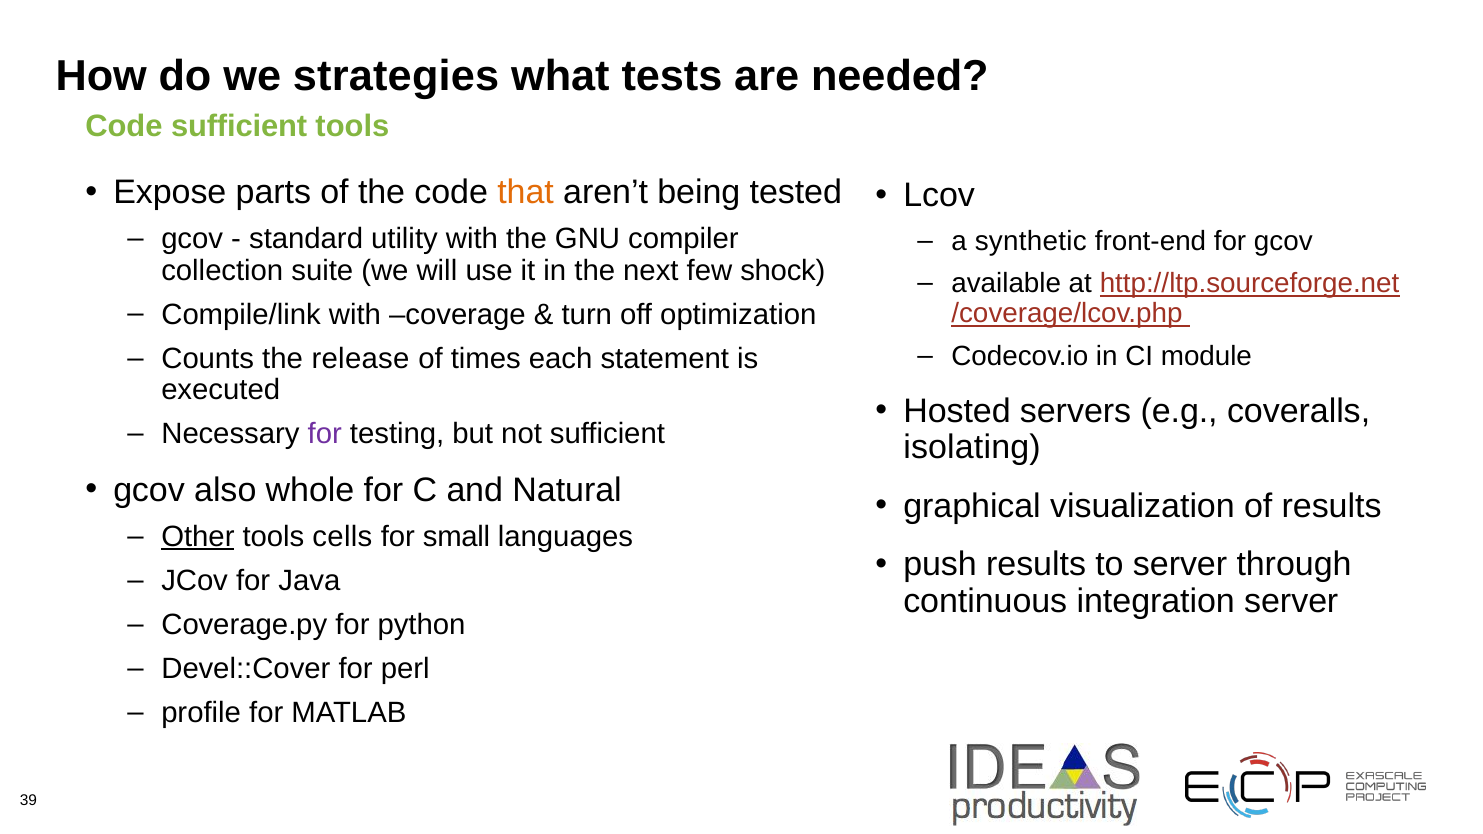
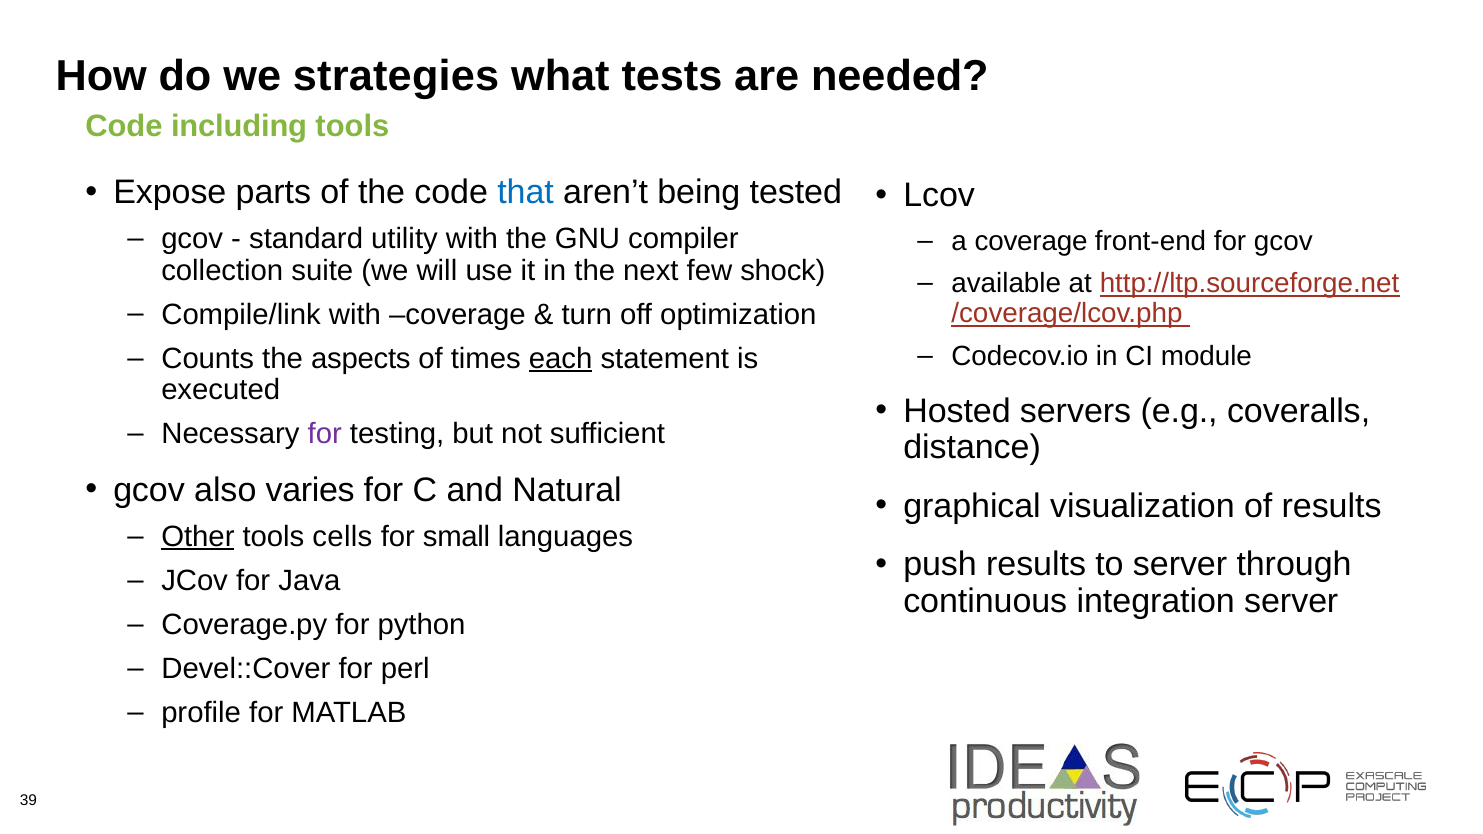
Code sufficient: sufficient -> including (239, 126)
that colour: orange -> blue (526, 192)
a synthetic: synthetic -> coverage (1031, 241)
release: release -> aspects (361, 359)
each underline: none -> present (561, 359)
isolating: isolating -> distance (972, 448)
whole: whole -> varies (310, 490)
